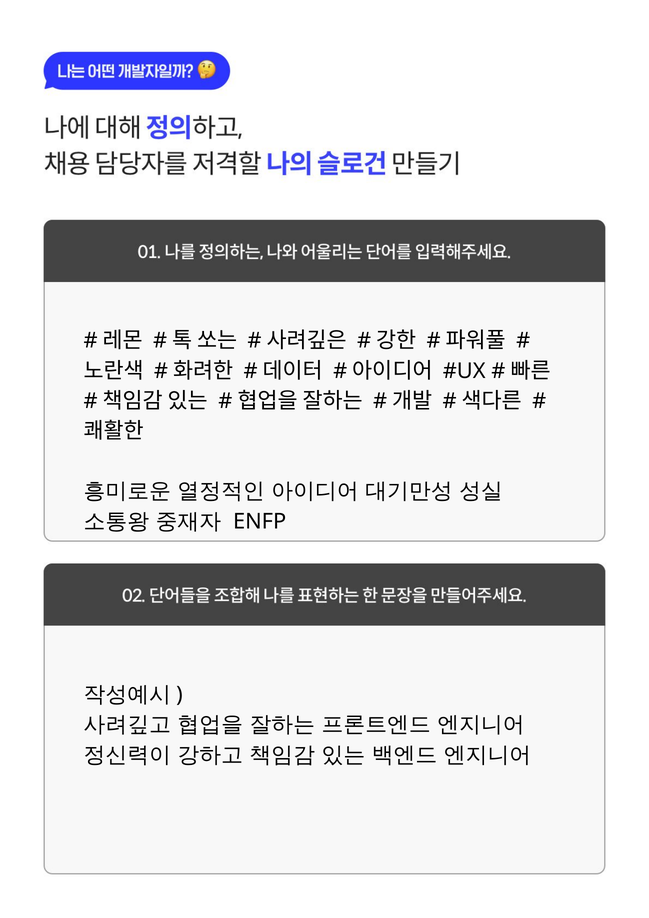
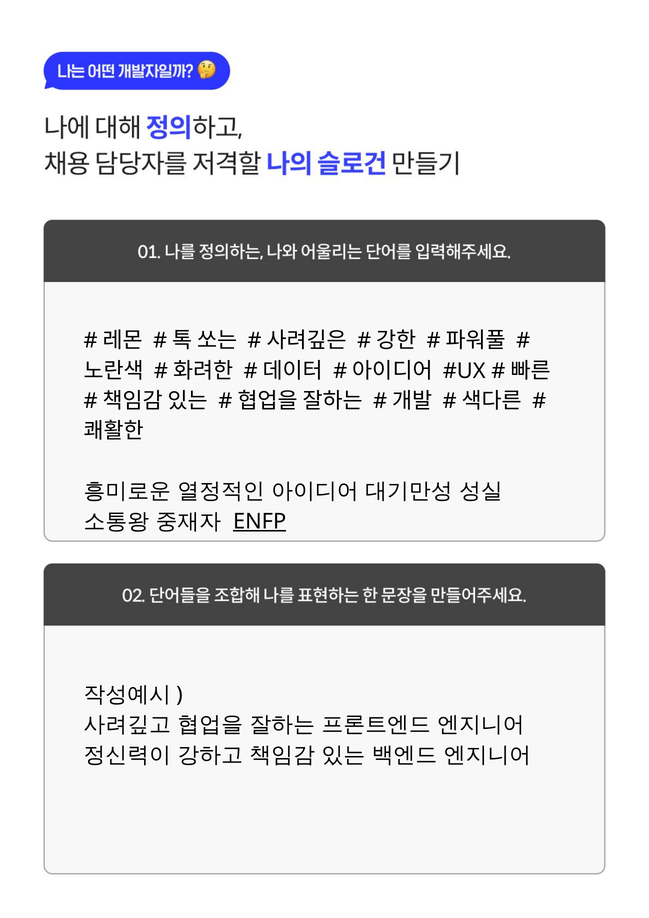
ENFP underline: none -> present (260, 521)
